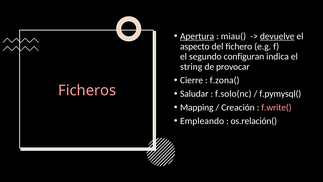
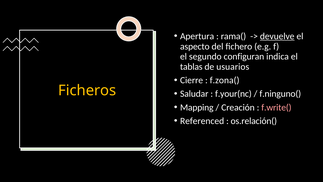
Apertura underline: present -> none (197, 36)
miau(: miau( -> rama( (233, 36)
string: string -> tablas (191, 67)
provocar: provocar -> usuarios (233, 67)
Ficheros colour: pink -> yellow (87, 90)
f.solo(nc: f.solo(nc -> f.your(nc (233, 94)
f.pymysql(: f.pymysql( -> f.ninguno( (280, 94)
Empleando: Empleando -> Referenced (202, 121)
